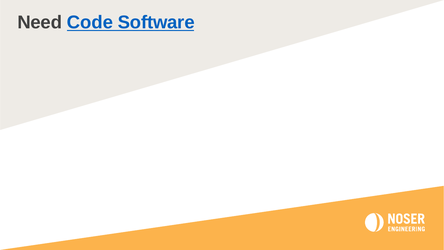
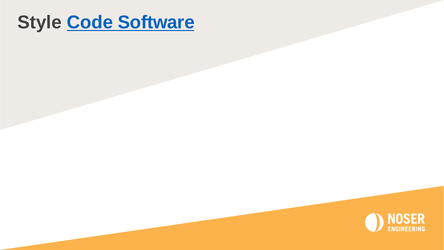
Need: Need -> Style (40, 23)
